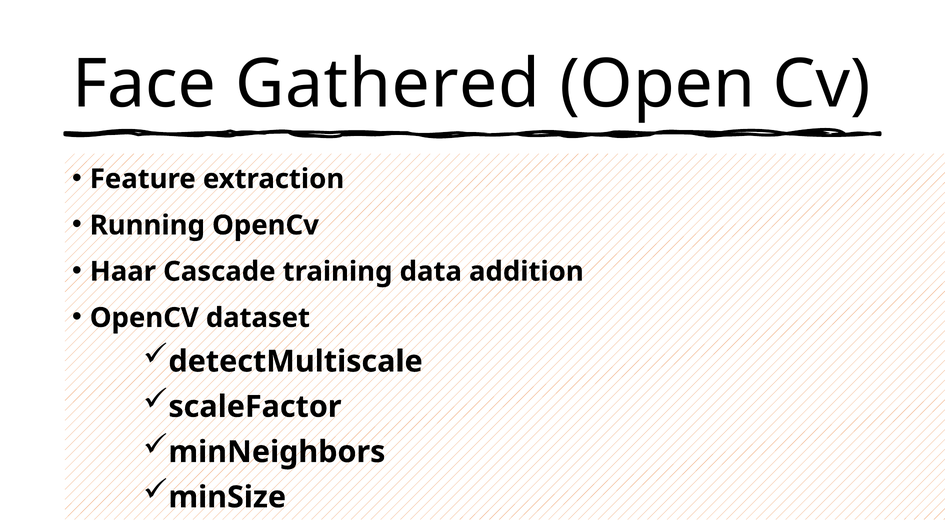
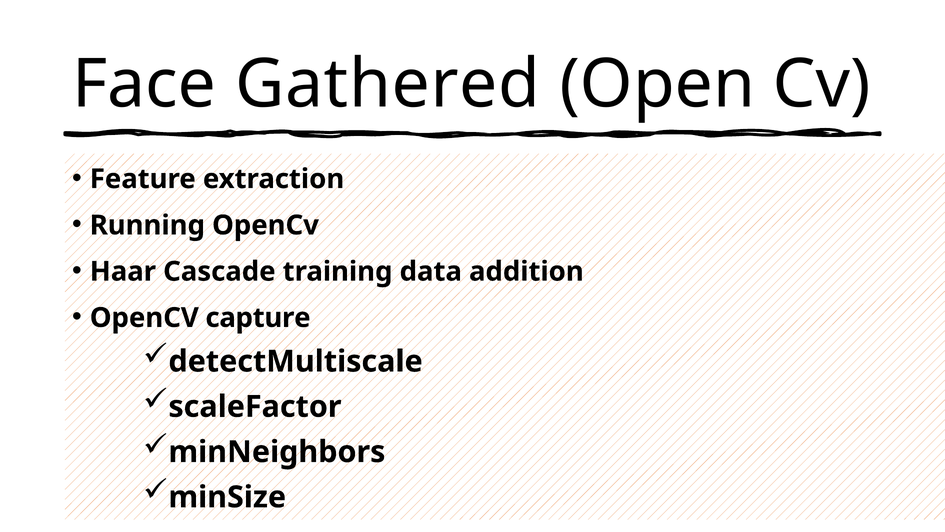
dataset: dataset -> capture (258, 318)
